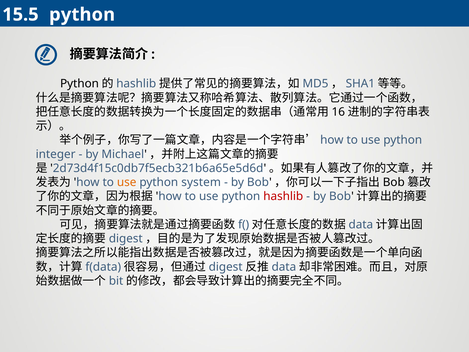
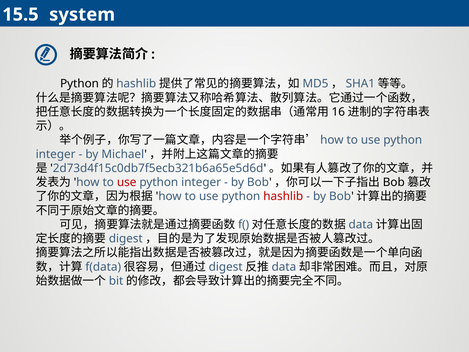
15.5 python: python -> system (82, 15)
use colour: orange -> red (127, 182)
system: system -> integer (201, 182)
